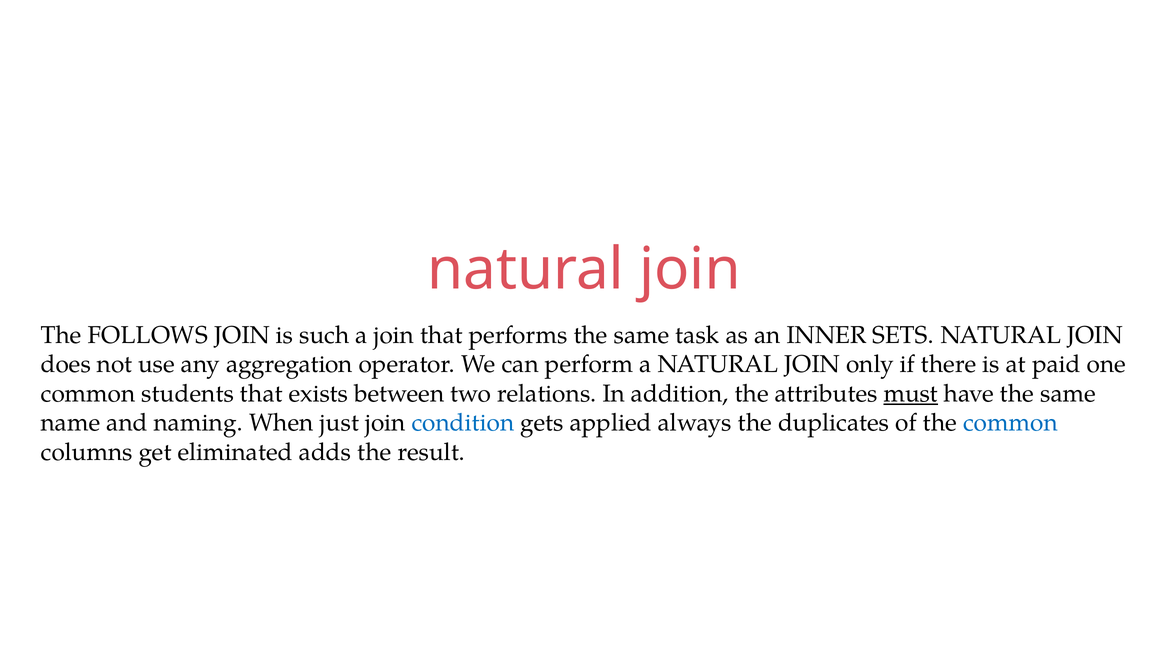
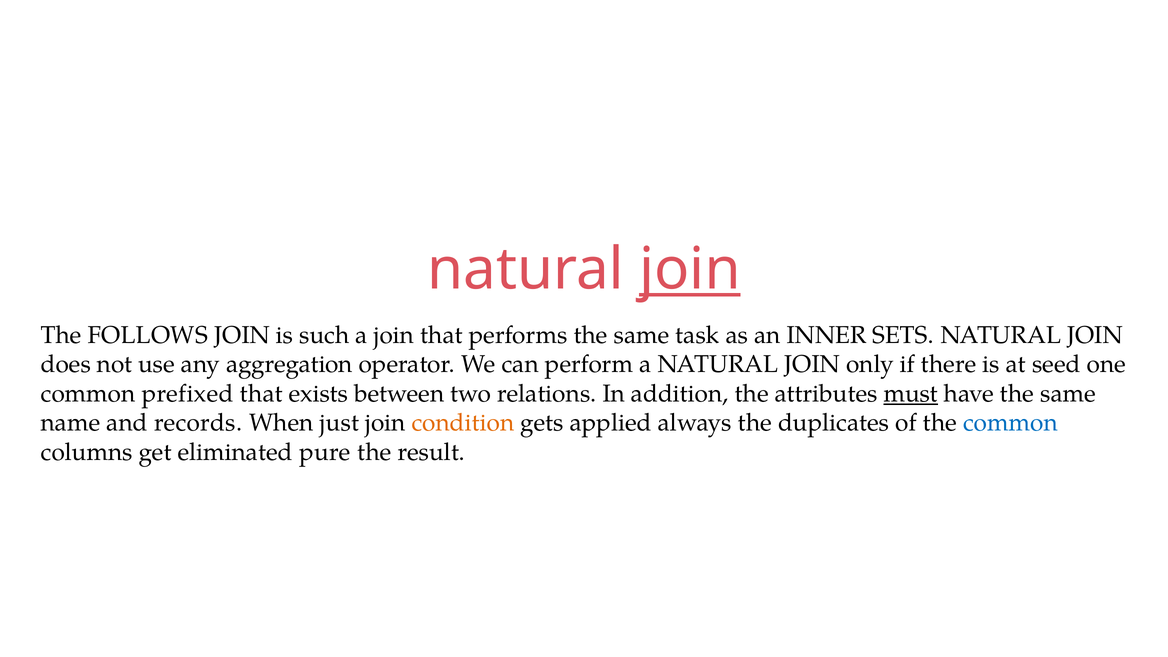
join underline: none -> present (690, 270)
paid: paid -> seed (1056, 364)
students: students -> prefixed (188, 394)
naming: naming -> records (198, 423)
condition colour: blue -> orange (463, 423)
adds: adds -> pure (325, 452)
